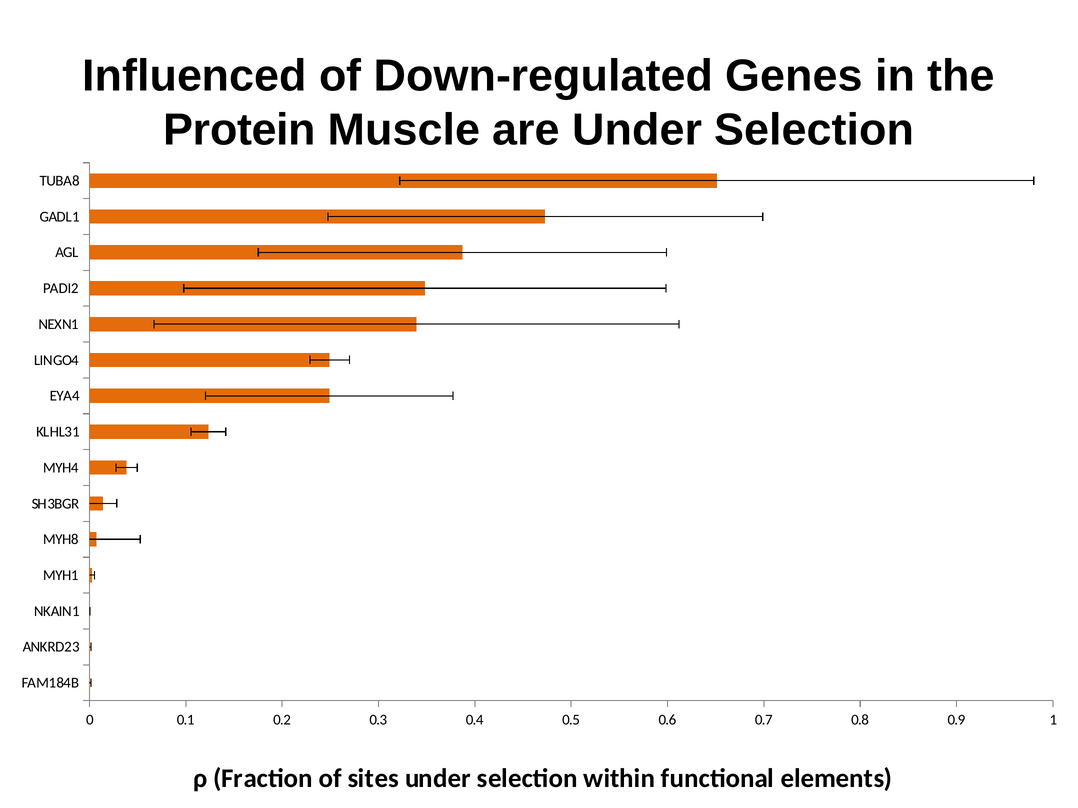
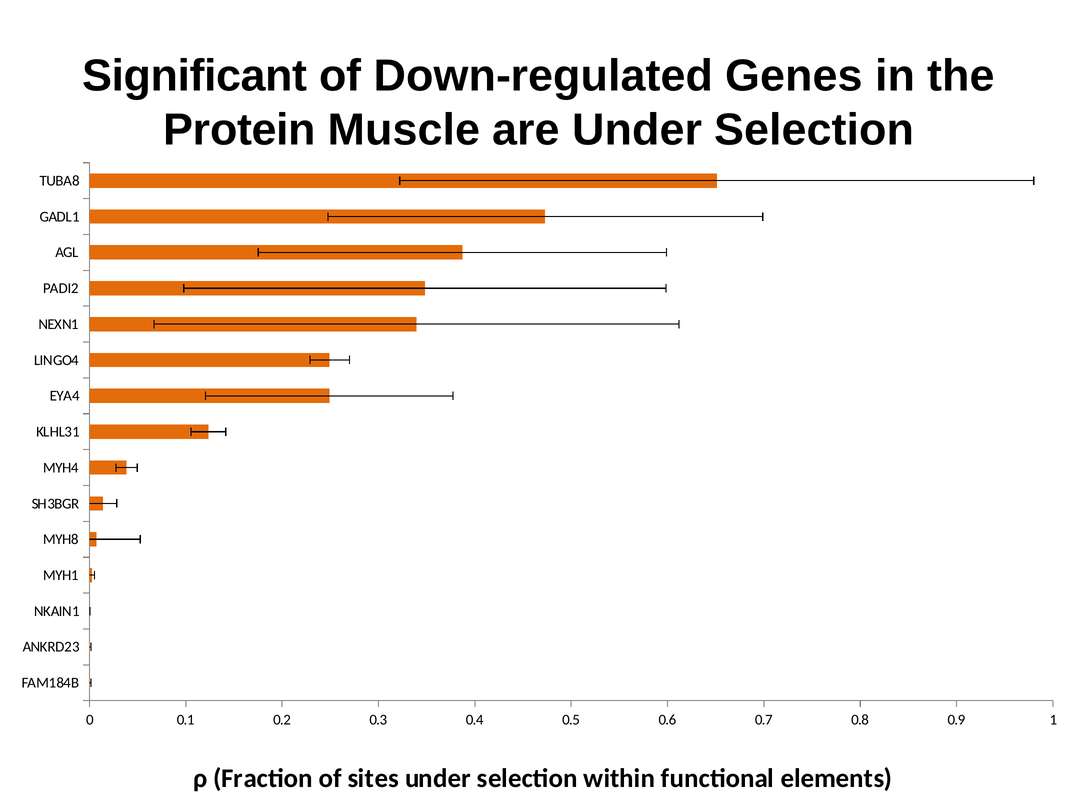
Influenced: Influenced -> Significant (195, 76)
